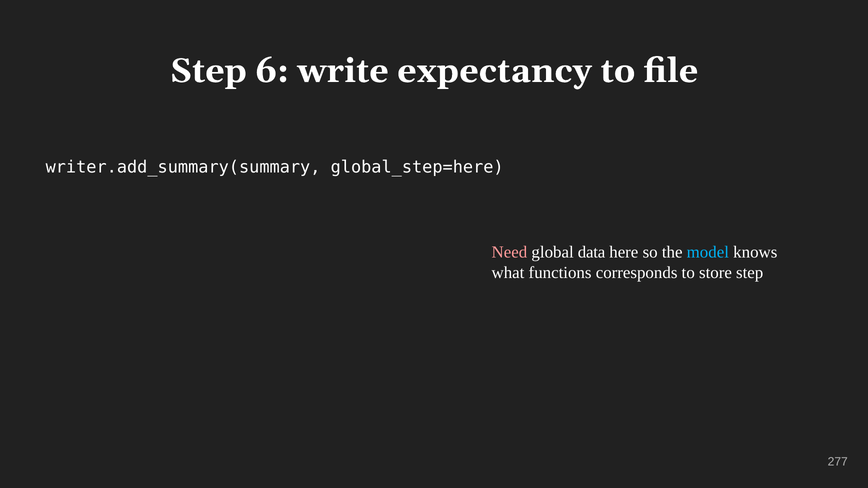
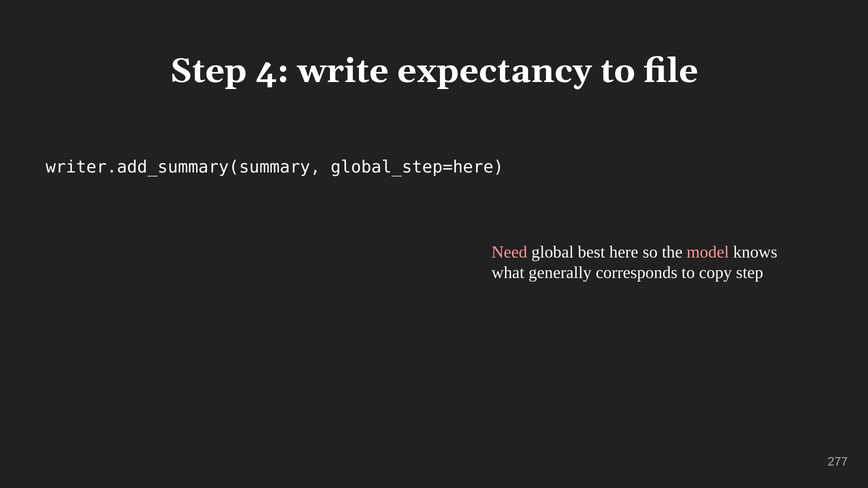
6: 6 -> 4 (272, 71)
data: data -> best (591, 253)
model colour: light blue -> pink (708, 253)
functions: functions -> generally (560, 273)
store: store -> copy (715, 273)
